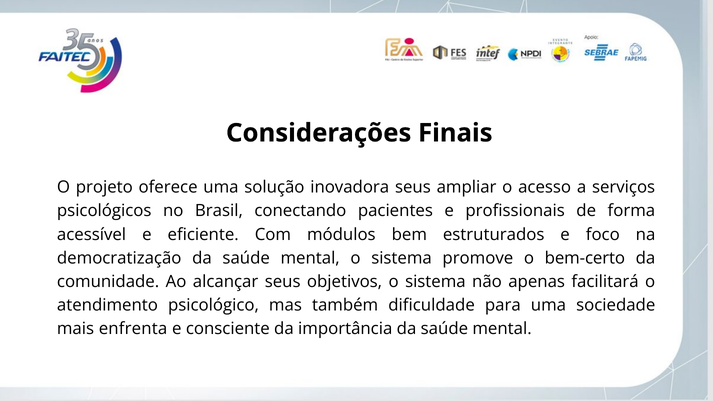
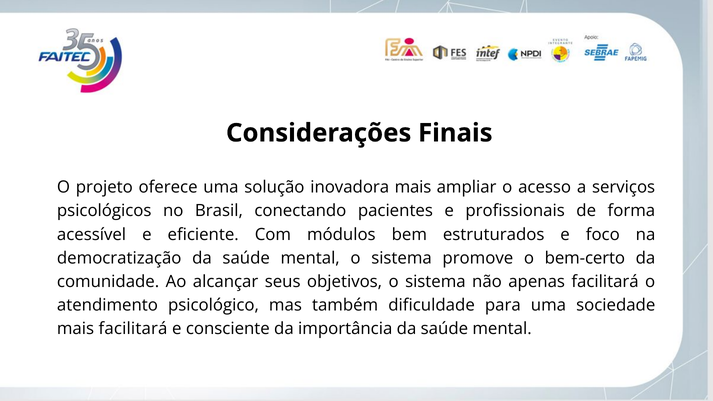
inovadora seus: seus -> mais (413, 187)
mais enfrenta: enfrenta -> facilitará (133, 329)
